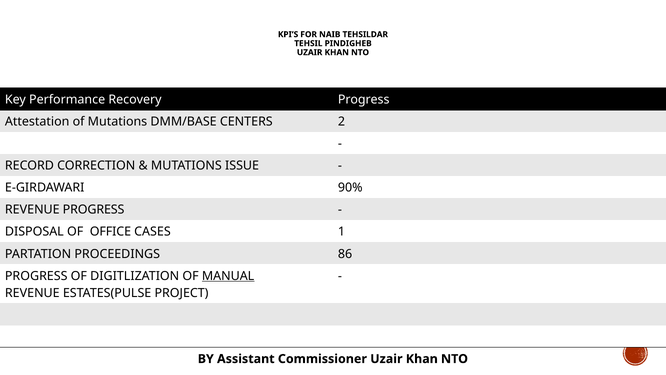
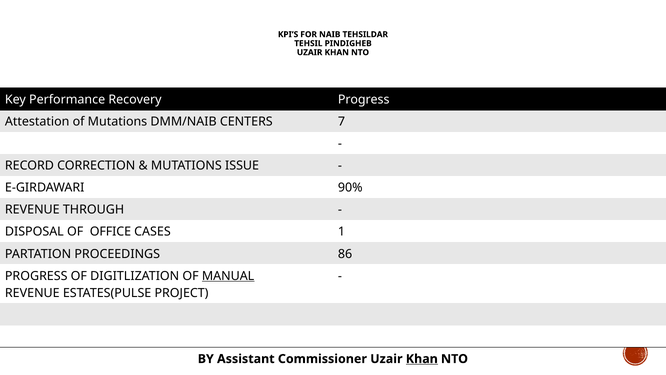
DMM/BASE: DMM/BASE -> DMM/NAIB (184, 122)
2: 2 -> 7 (342, 122)
REVENUE PROGRESS: PROGRESS -> THROUGH (94, 210)
Khan underline: none -> present (422, 359)
